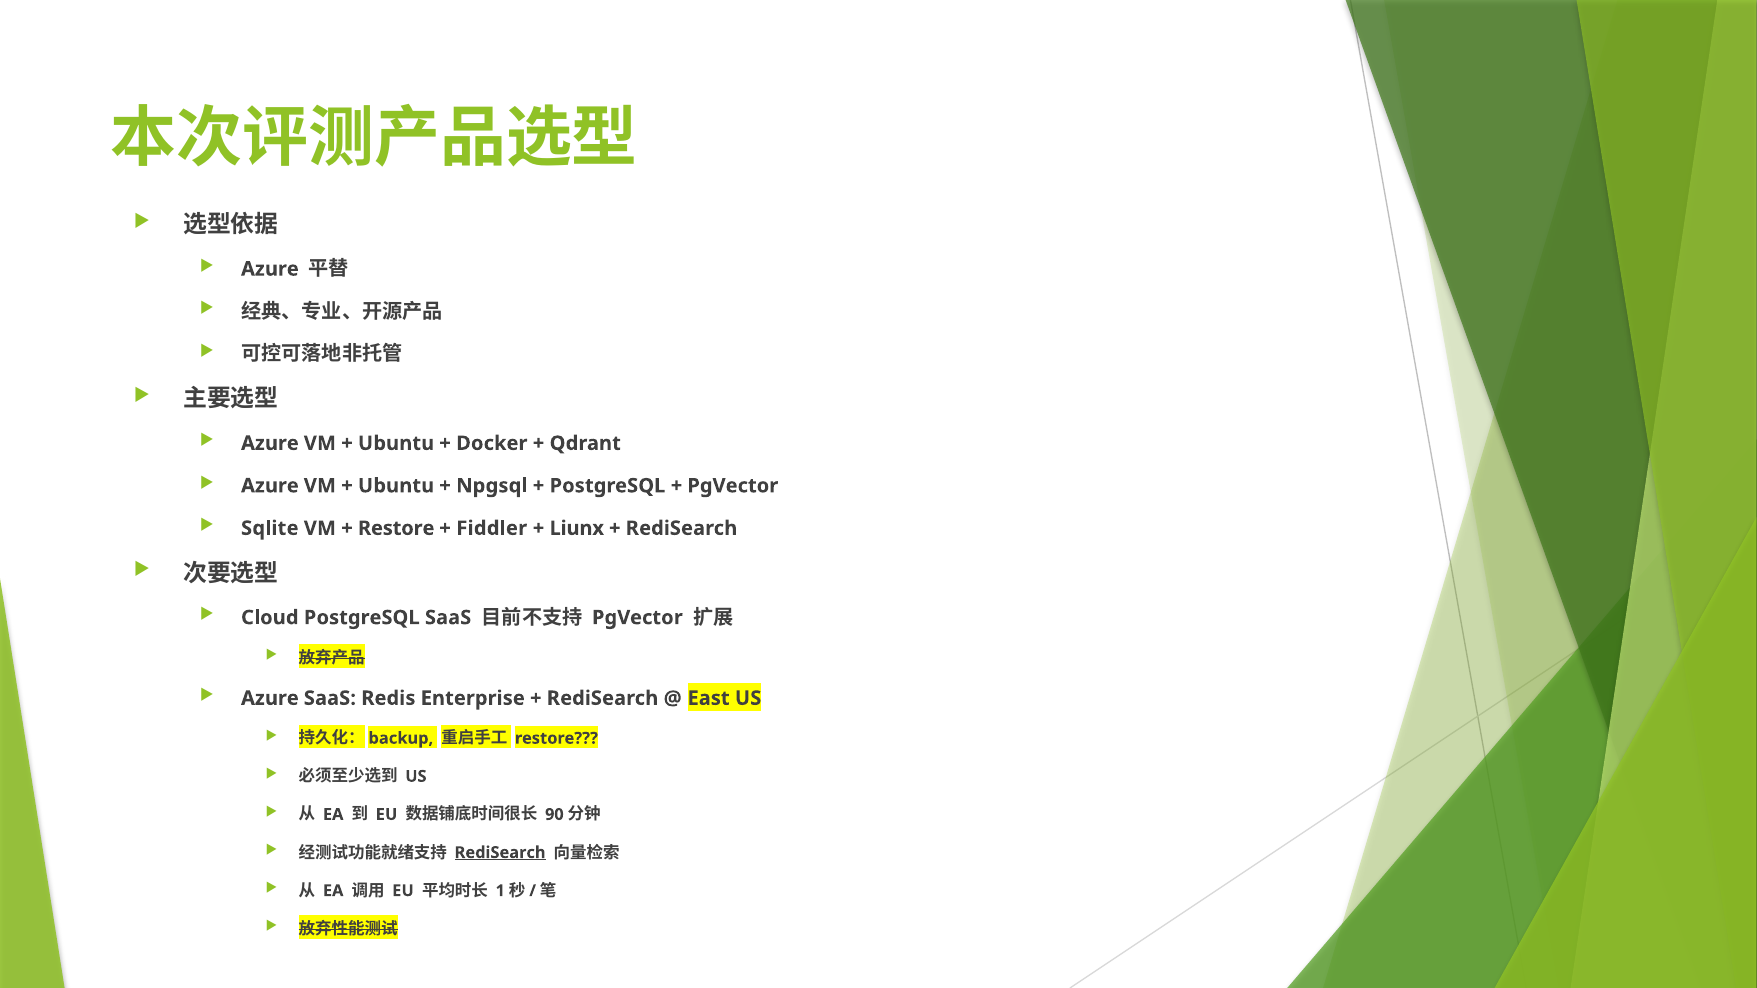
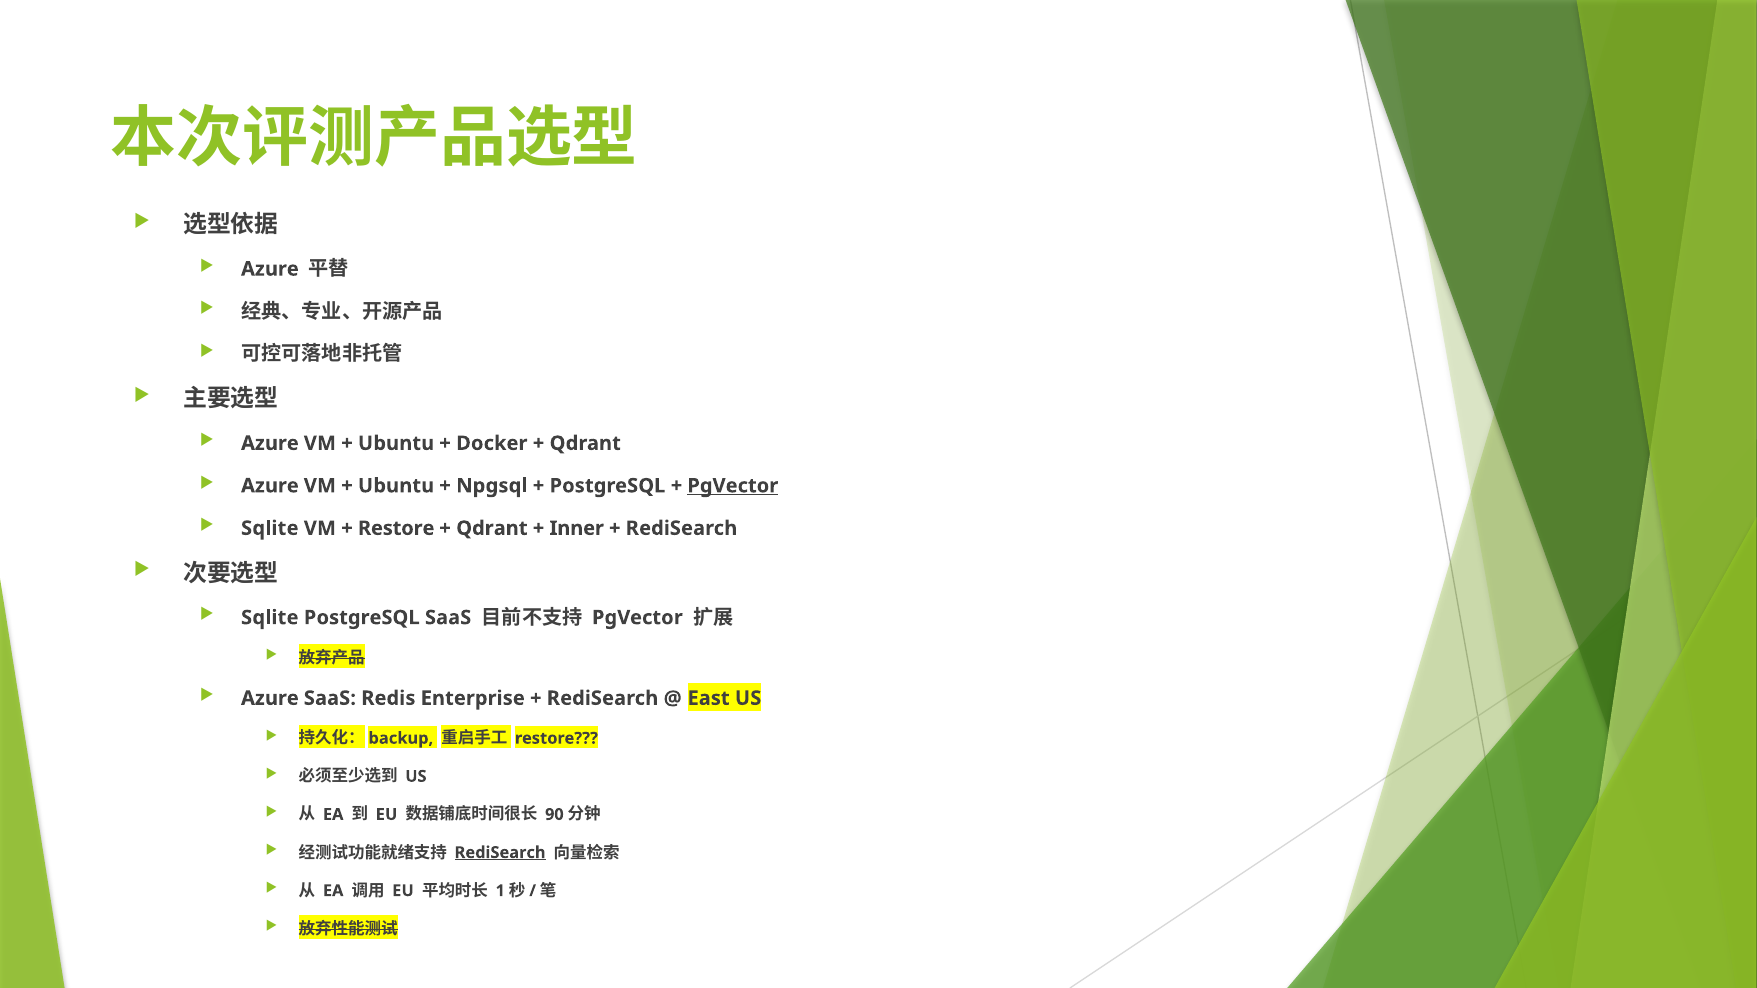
PgVector underline: none -> present (733, 486)
Fiddler: Fiddler -> Qdrant (492, 528)
Liunx: Liunx -> Inner (577, 528)
Cloud: Cloud -> Sqlite (270, 618)
